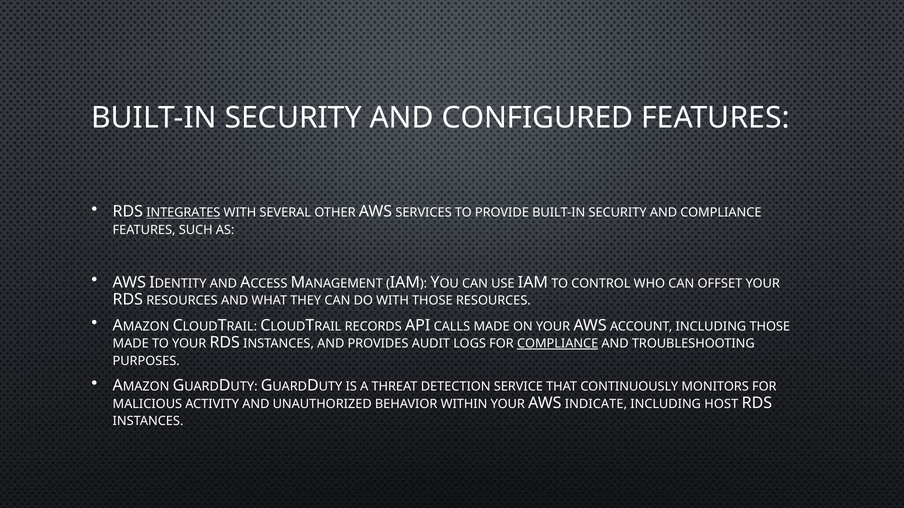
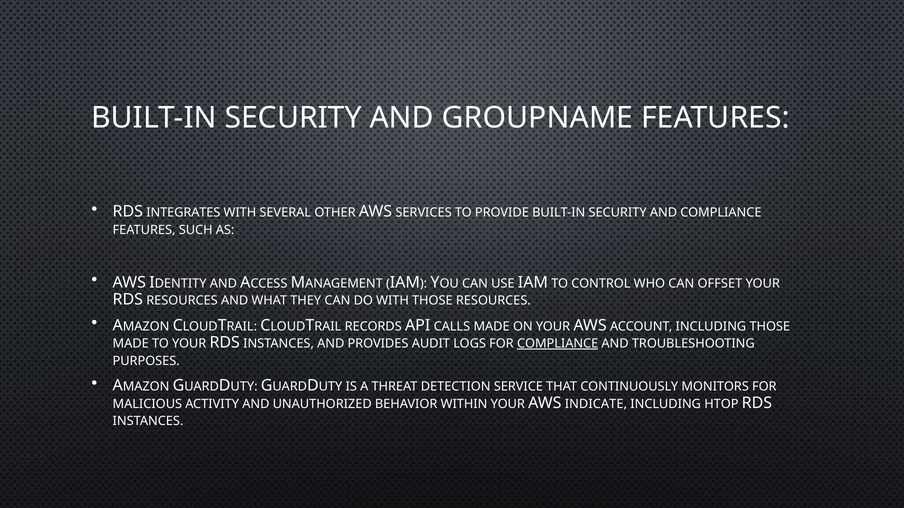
CONFIGURED: CONFIGURED -> GROUPNAME (537, 118)
INTEGRATES underline: present -> none (183, 213)
HOST: HOST -> HTOP (721, 404)
